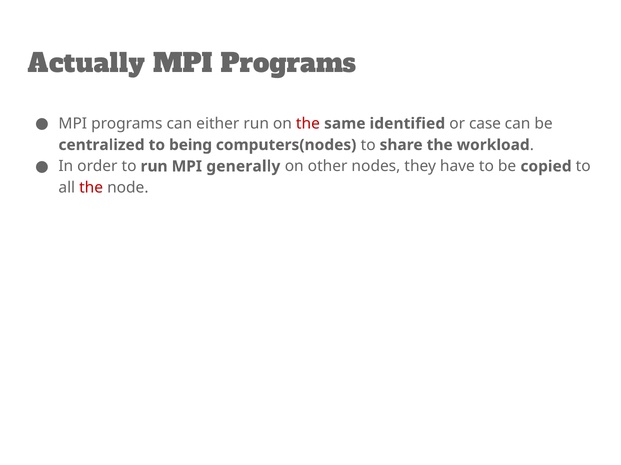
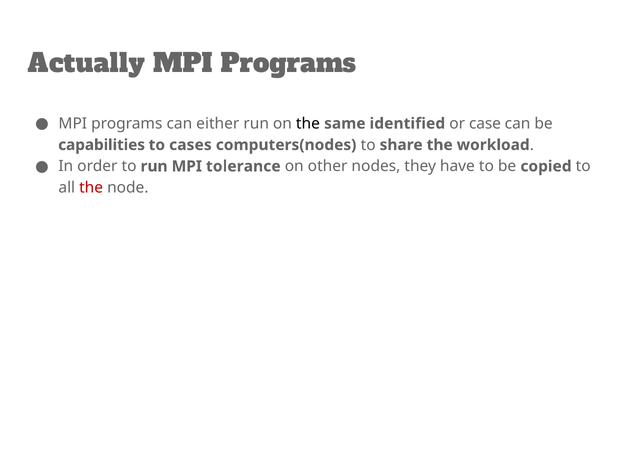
the colour: red -> black (308, 124)
centralized: centralized -> capabilities (102, 145)
being: being -> cases (190, 145)
generally: generally -> tolerance (243, 167)
